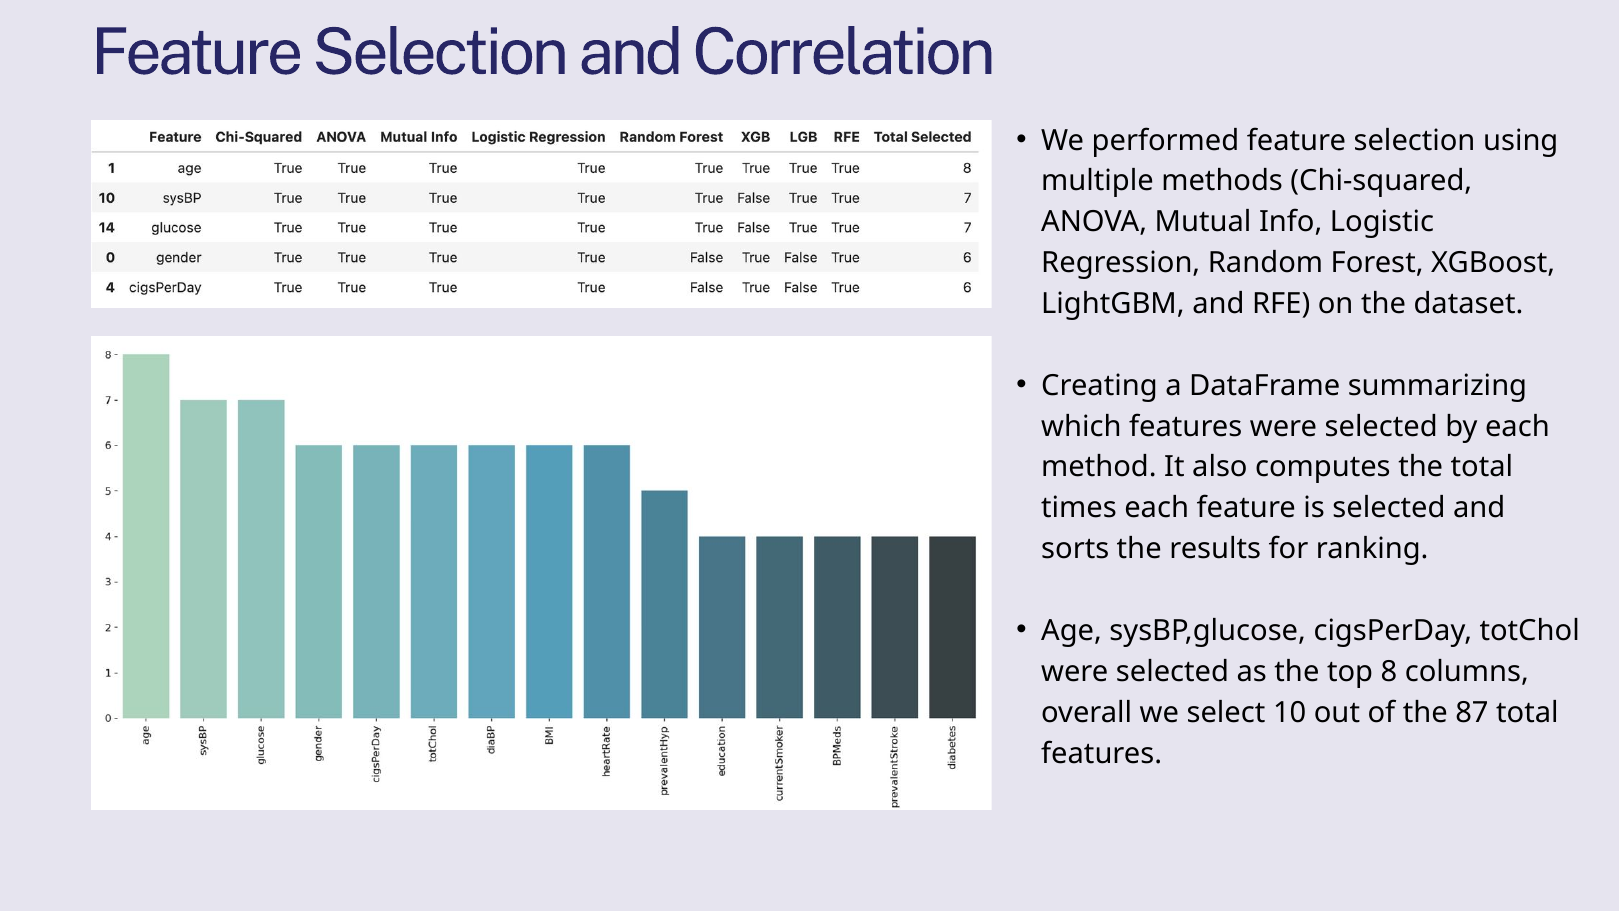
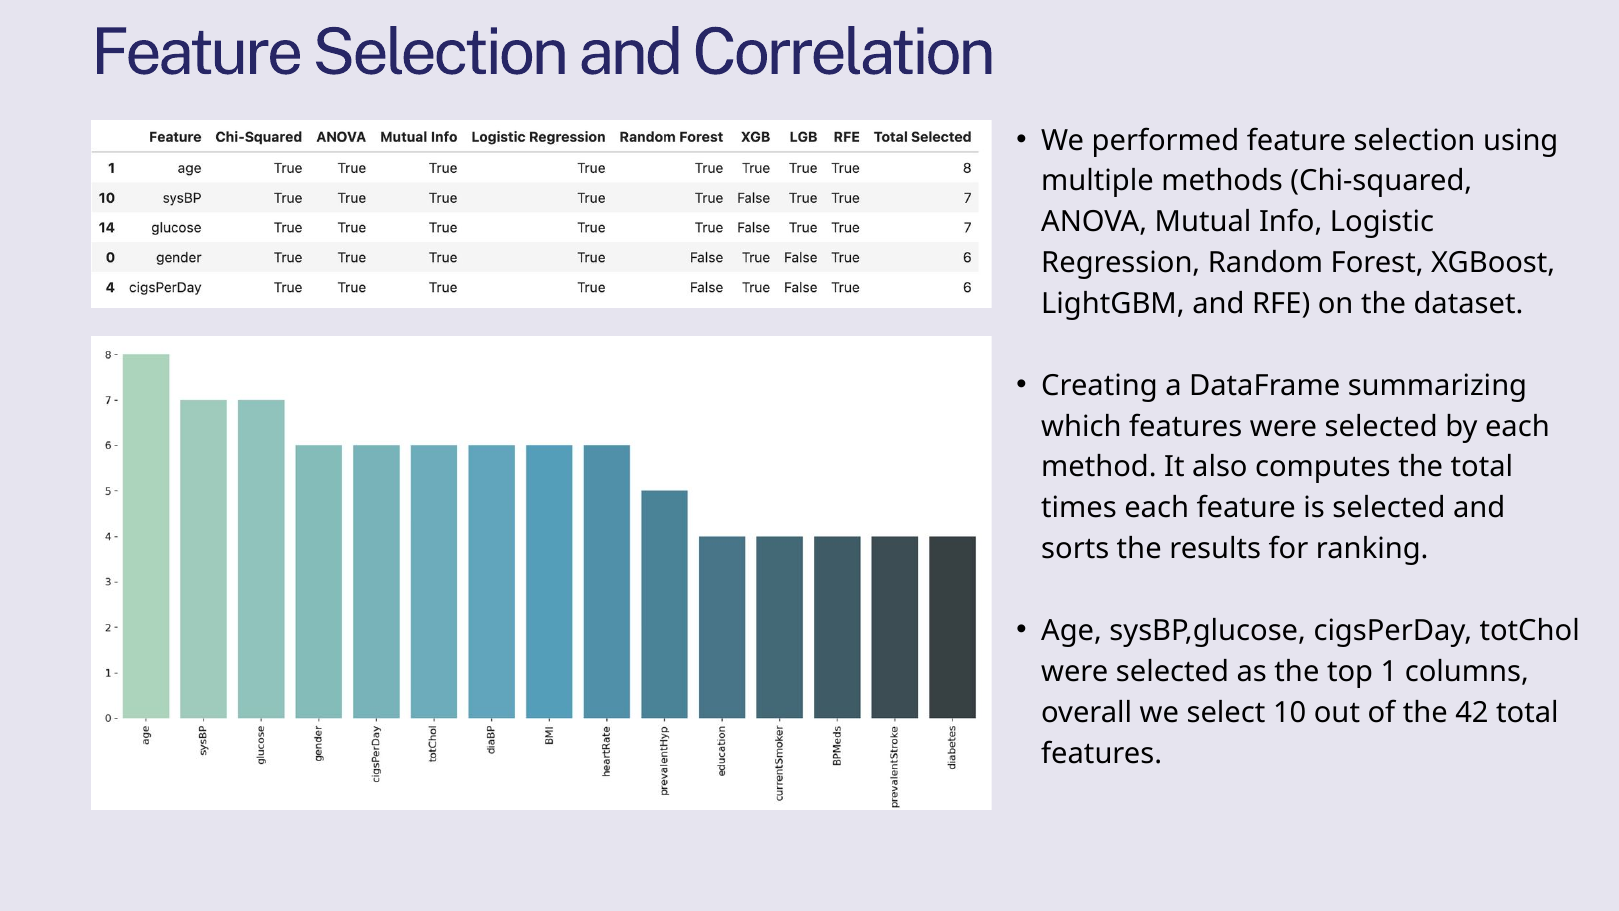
8: 8 -> 1 (1389, 671)
87: 87 -> 42 (1472, 712)
